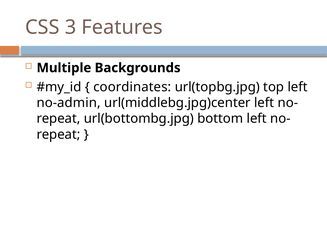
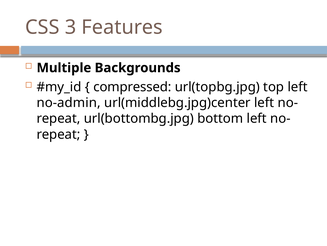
coordinates: coordinates -> compressed (132, 87)
